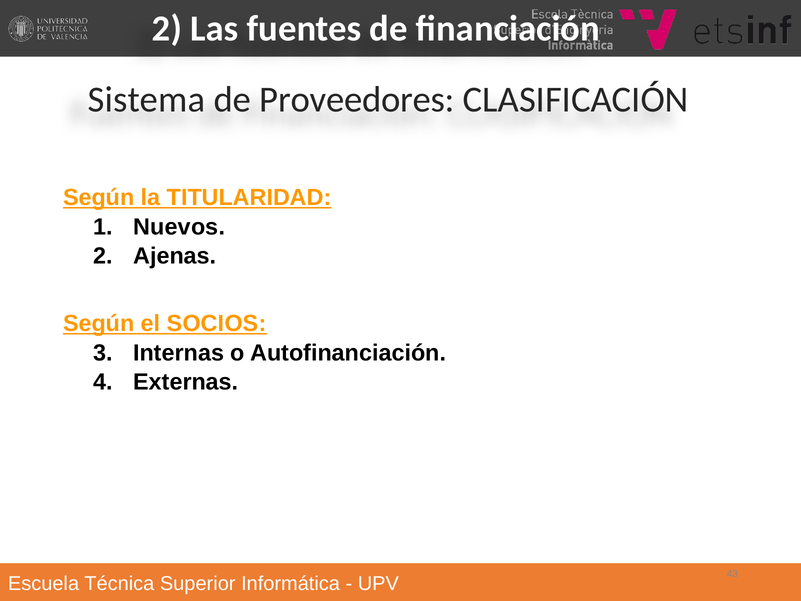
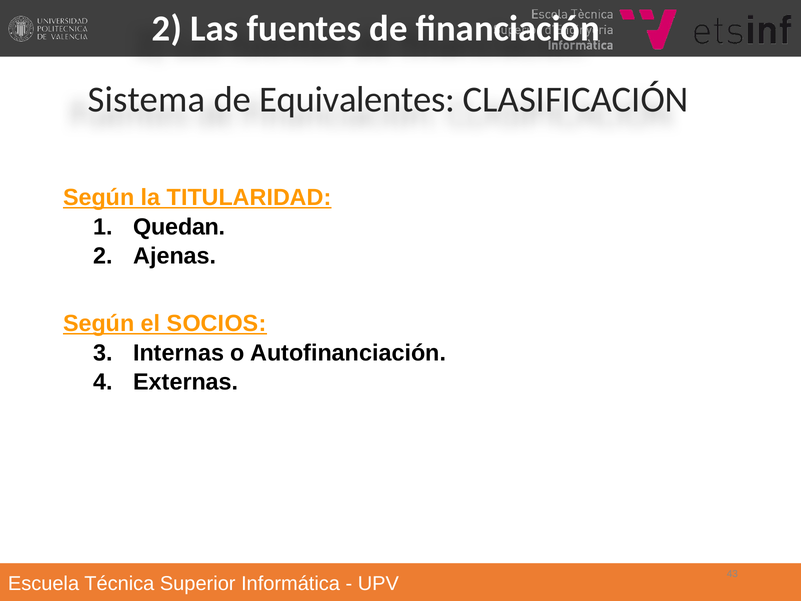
Proveedores: Proveedores -> Equivalentes (357, 100)
Nuevos: Nuevos -> Quedan (179, 227)
